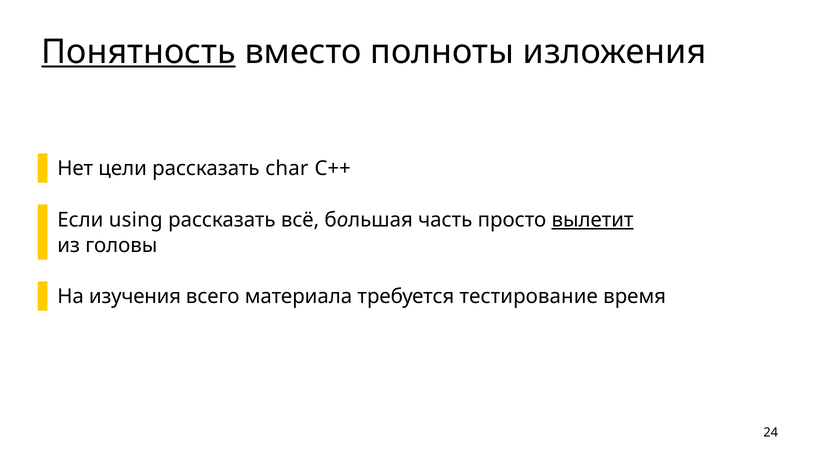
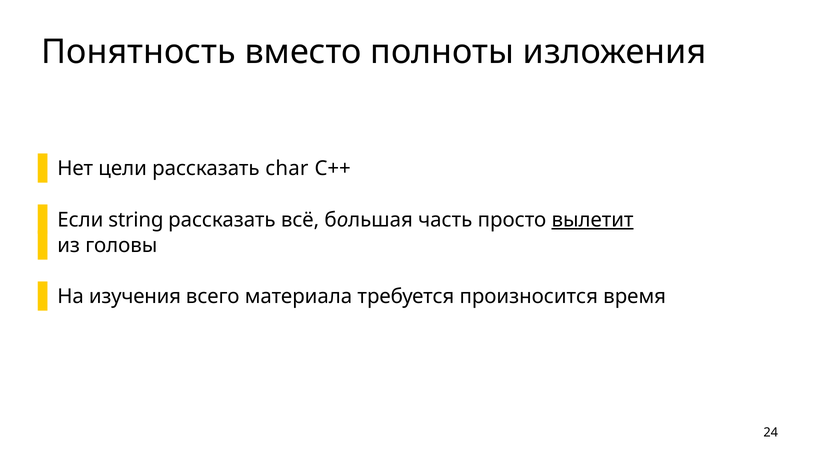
Понятность underline: present -> none (139, 52)
using: using -> string (136, 220)
тестирование: тестирование -> произносится (529, 297)
